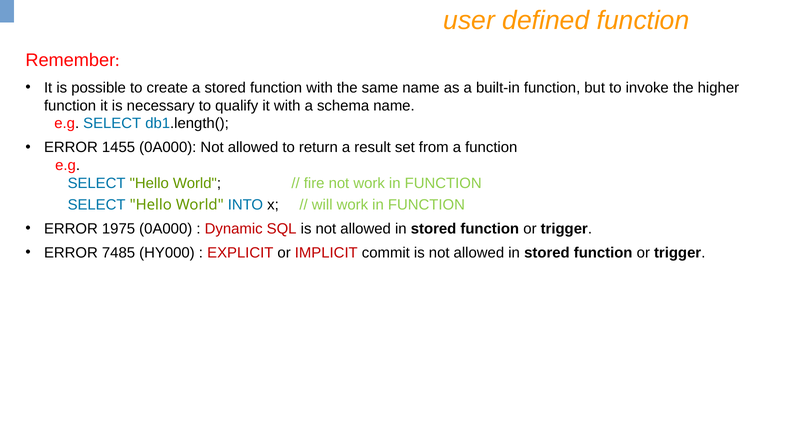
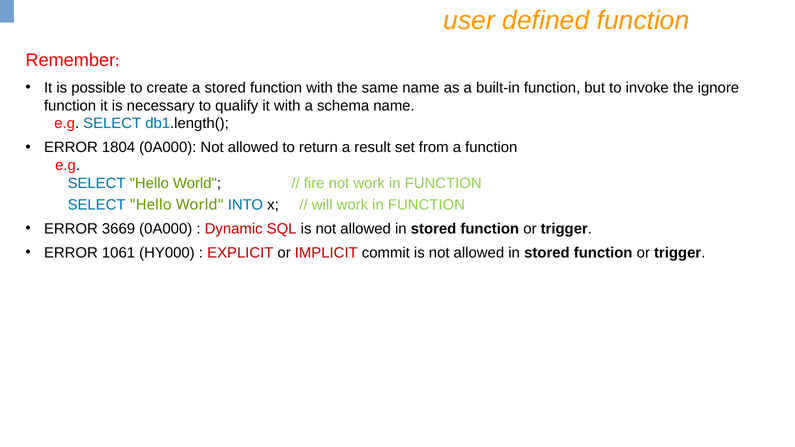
higher: higher -> ignore (718, 88)
1455: 1455 -> 1804 (119, 147)
1975: 1975 -> 3669 (119, 229)
7485: 7485 -> 1061 (119, 253)
